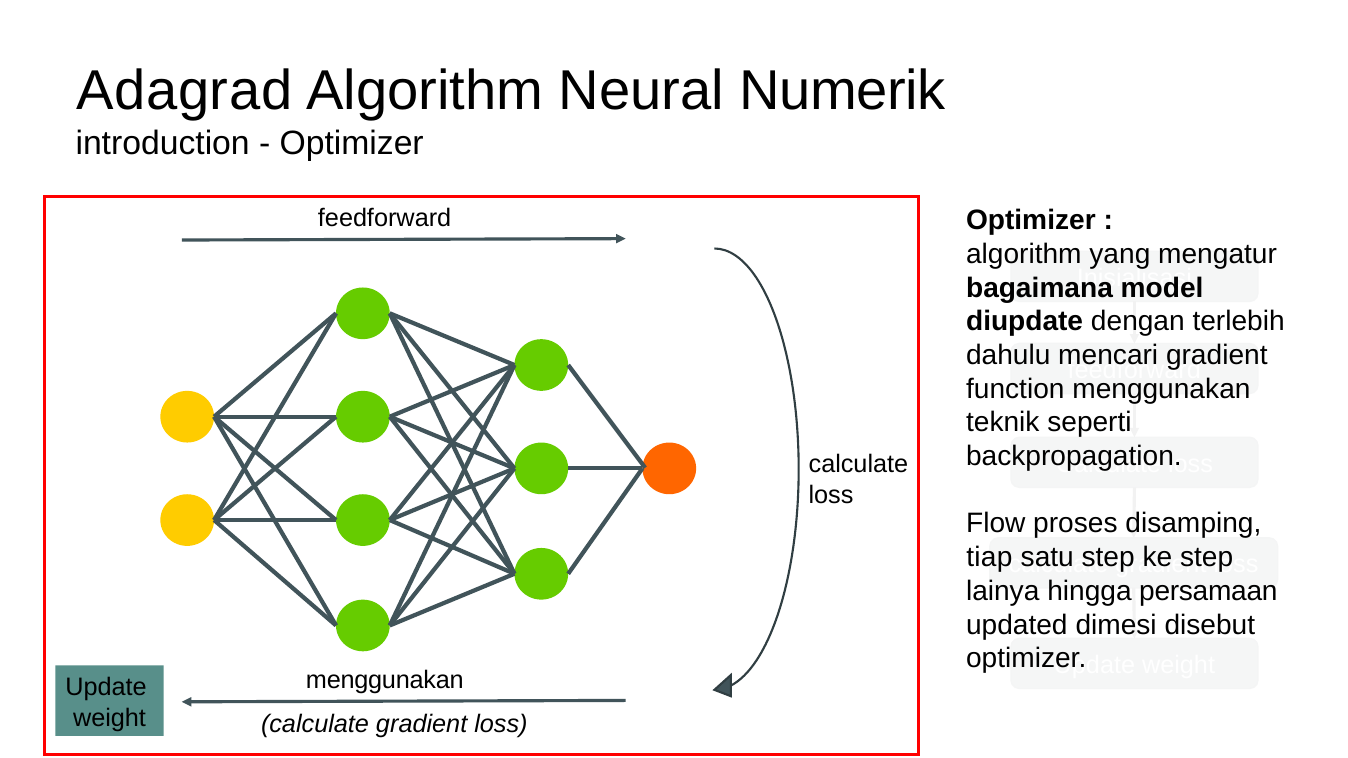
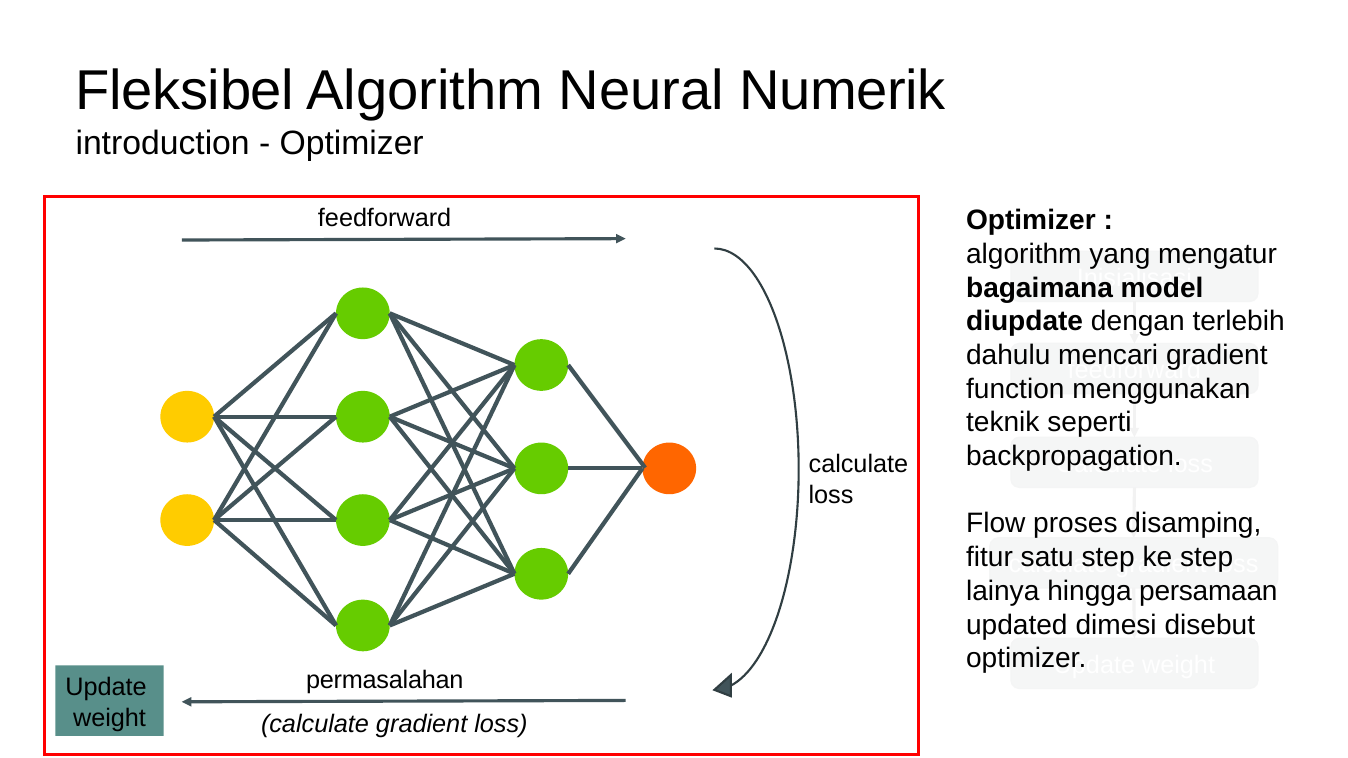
Adagrad: Adagrad -> Fleksibel (185, 91)
tiap: tiap -> fitur (990, 558)
menggunakan: menggunakan -> permasalahan (385, 681)
